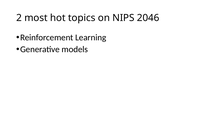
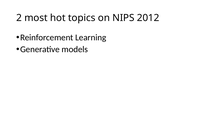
2046: 2046 -> 2012 (148, 18)
